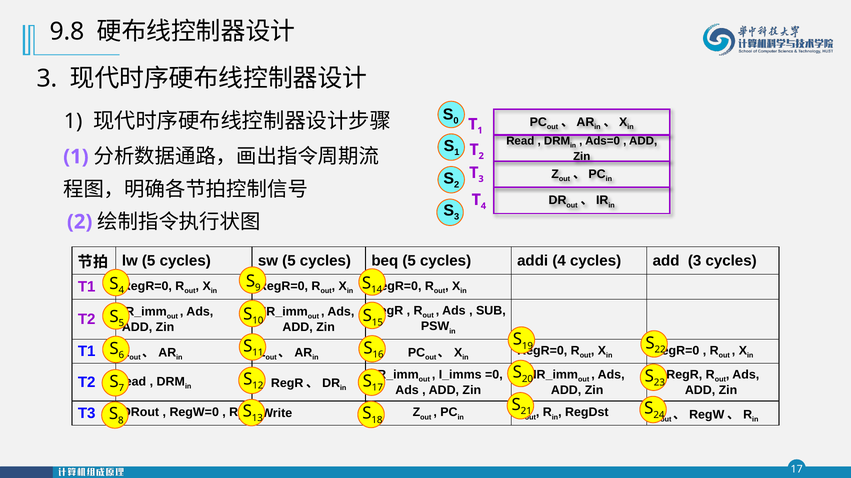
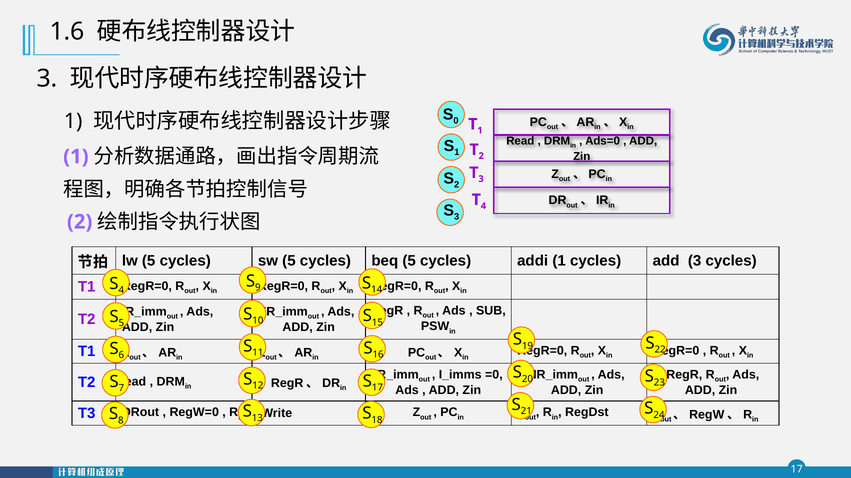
9.8: 9.8 -> 1.6 (67, 32)
addi 4: 4 -> 1 (559, 261)
